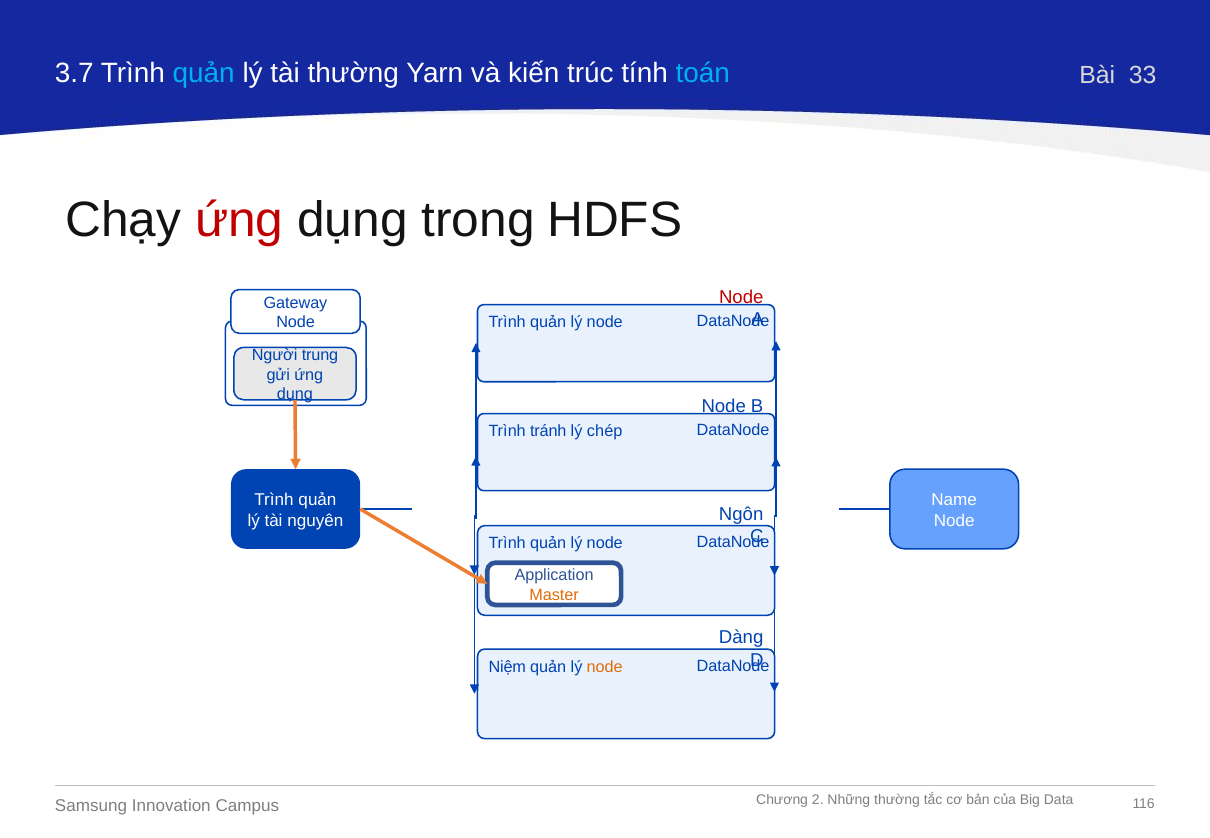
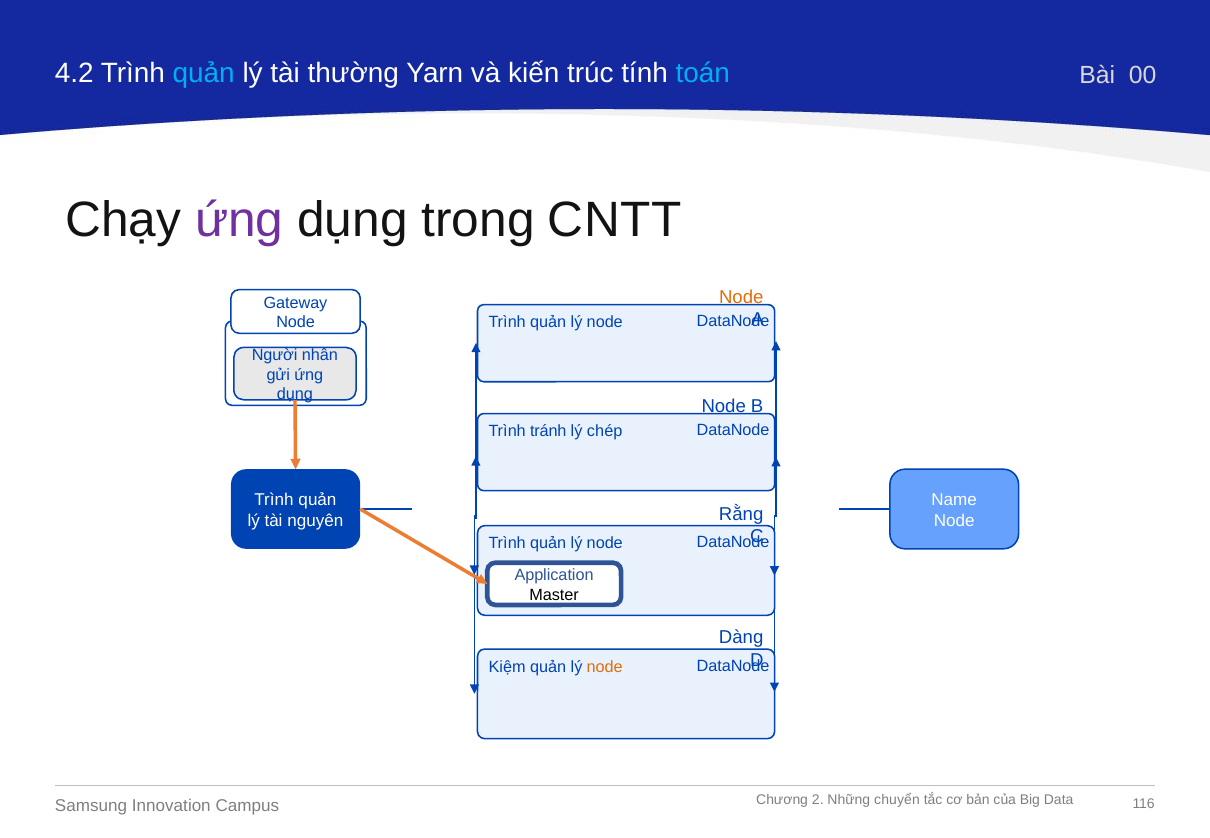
3.7: 3.7 -> 4.2 (74, 73)
33: 33 -> 00 (1143, 75)
ứng colour: red -> purple (239, 220)
HDFS: HDFS -> CNTT (615, 220)
Node colour: red -> orange (741, 297)
trung: trung -> nhân (320, 355)
Ngôn: Ngôn -> Rằng (741, 514)
Master colour: orange -> black (554, 594)
Niệm: Niệm -> Kiệm (507, 667)
thường: thường -> chuyển (897, 800)
